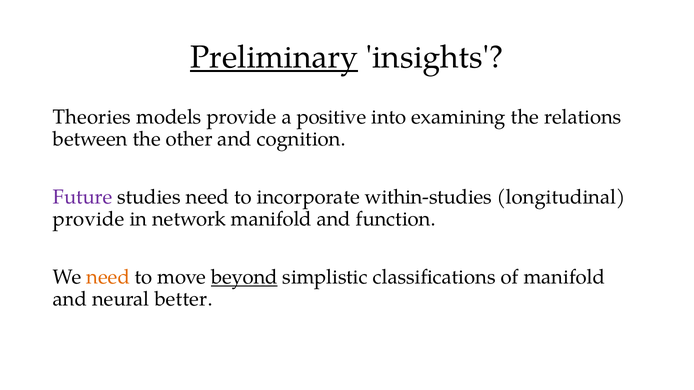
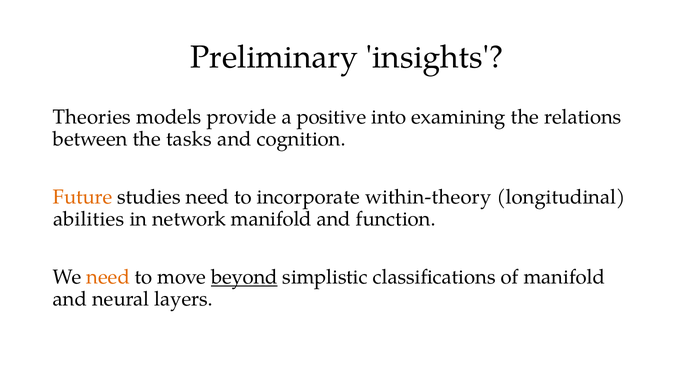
Preliminary underline: present -> none (274, 57)
other: other -> tasks (189, 139)
Future colour: purple -> orange (83, 197)
within-studies: within-studies -> within-theory (428, 197)
provide: provide -> abilities (89, 219)
better: better -> layers (184, 299)
